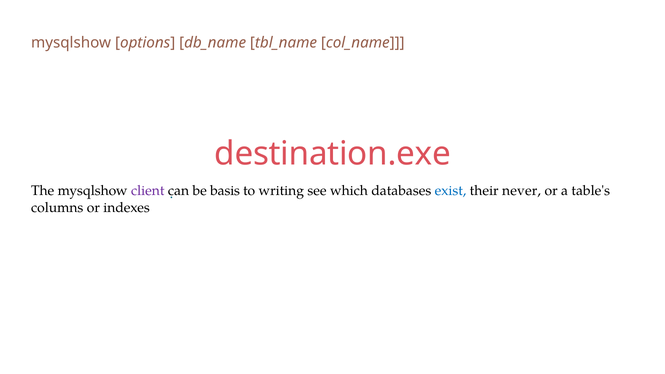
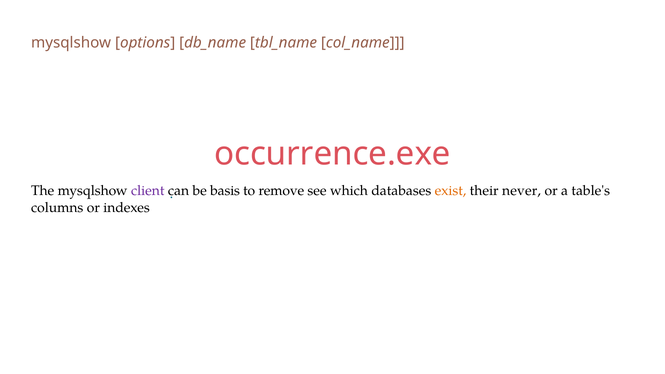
destination.exe: destination.exe -> occurrence.exe (333, 154)
writing: writing -> remove (281, 191)
exist colour: blue -> orange (450, 191)
